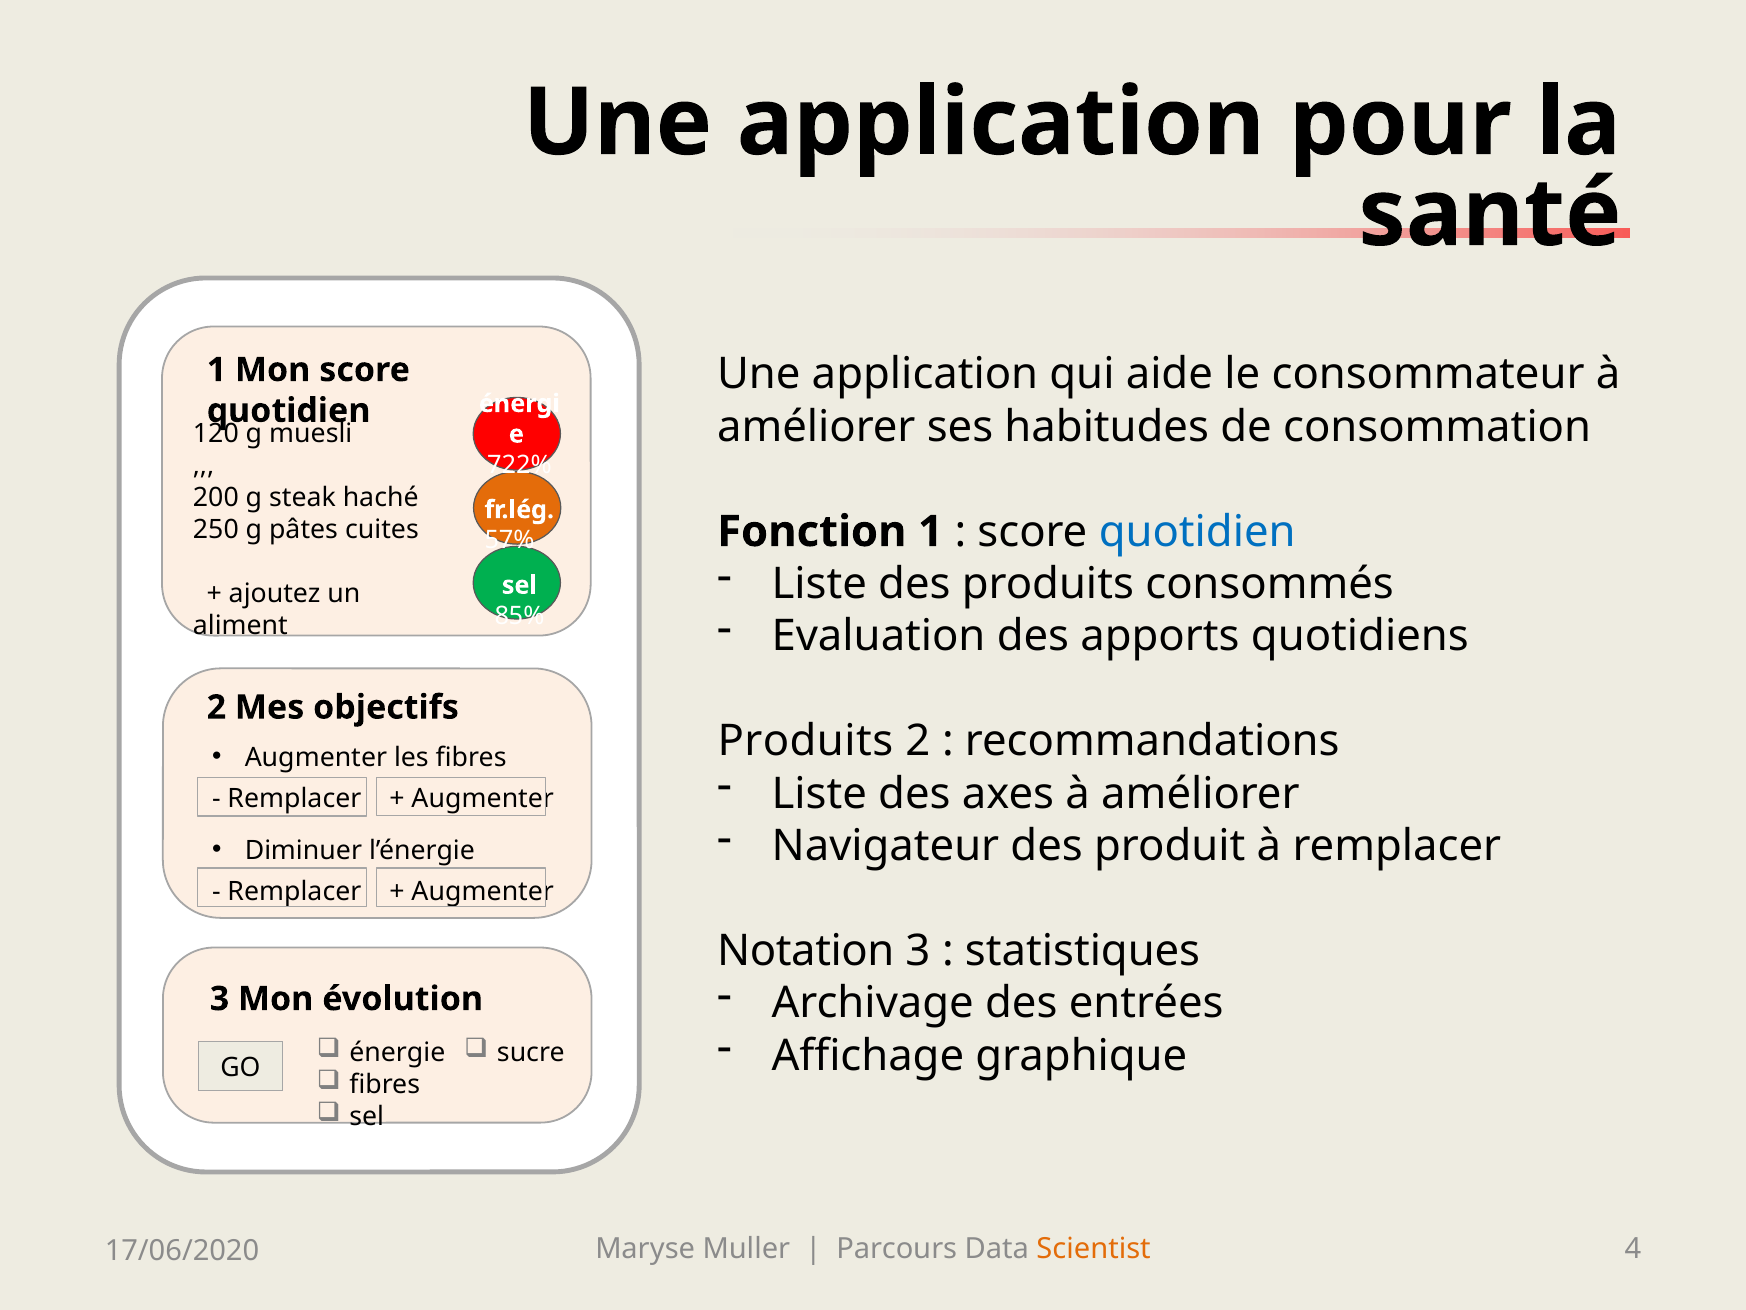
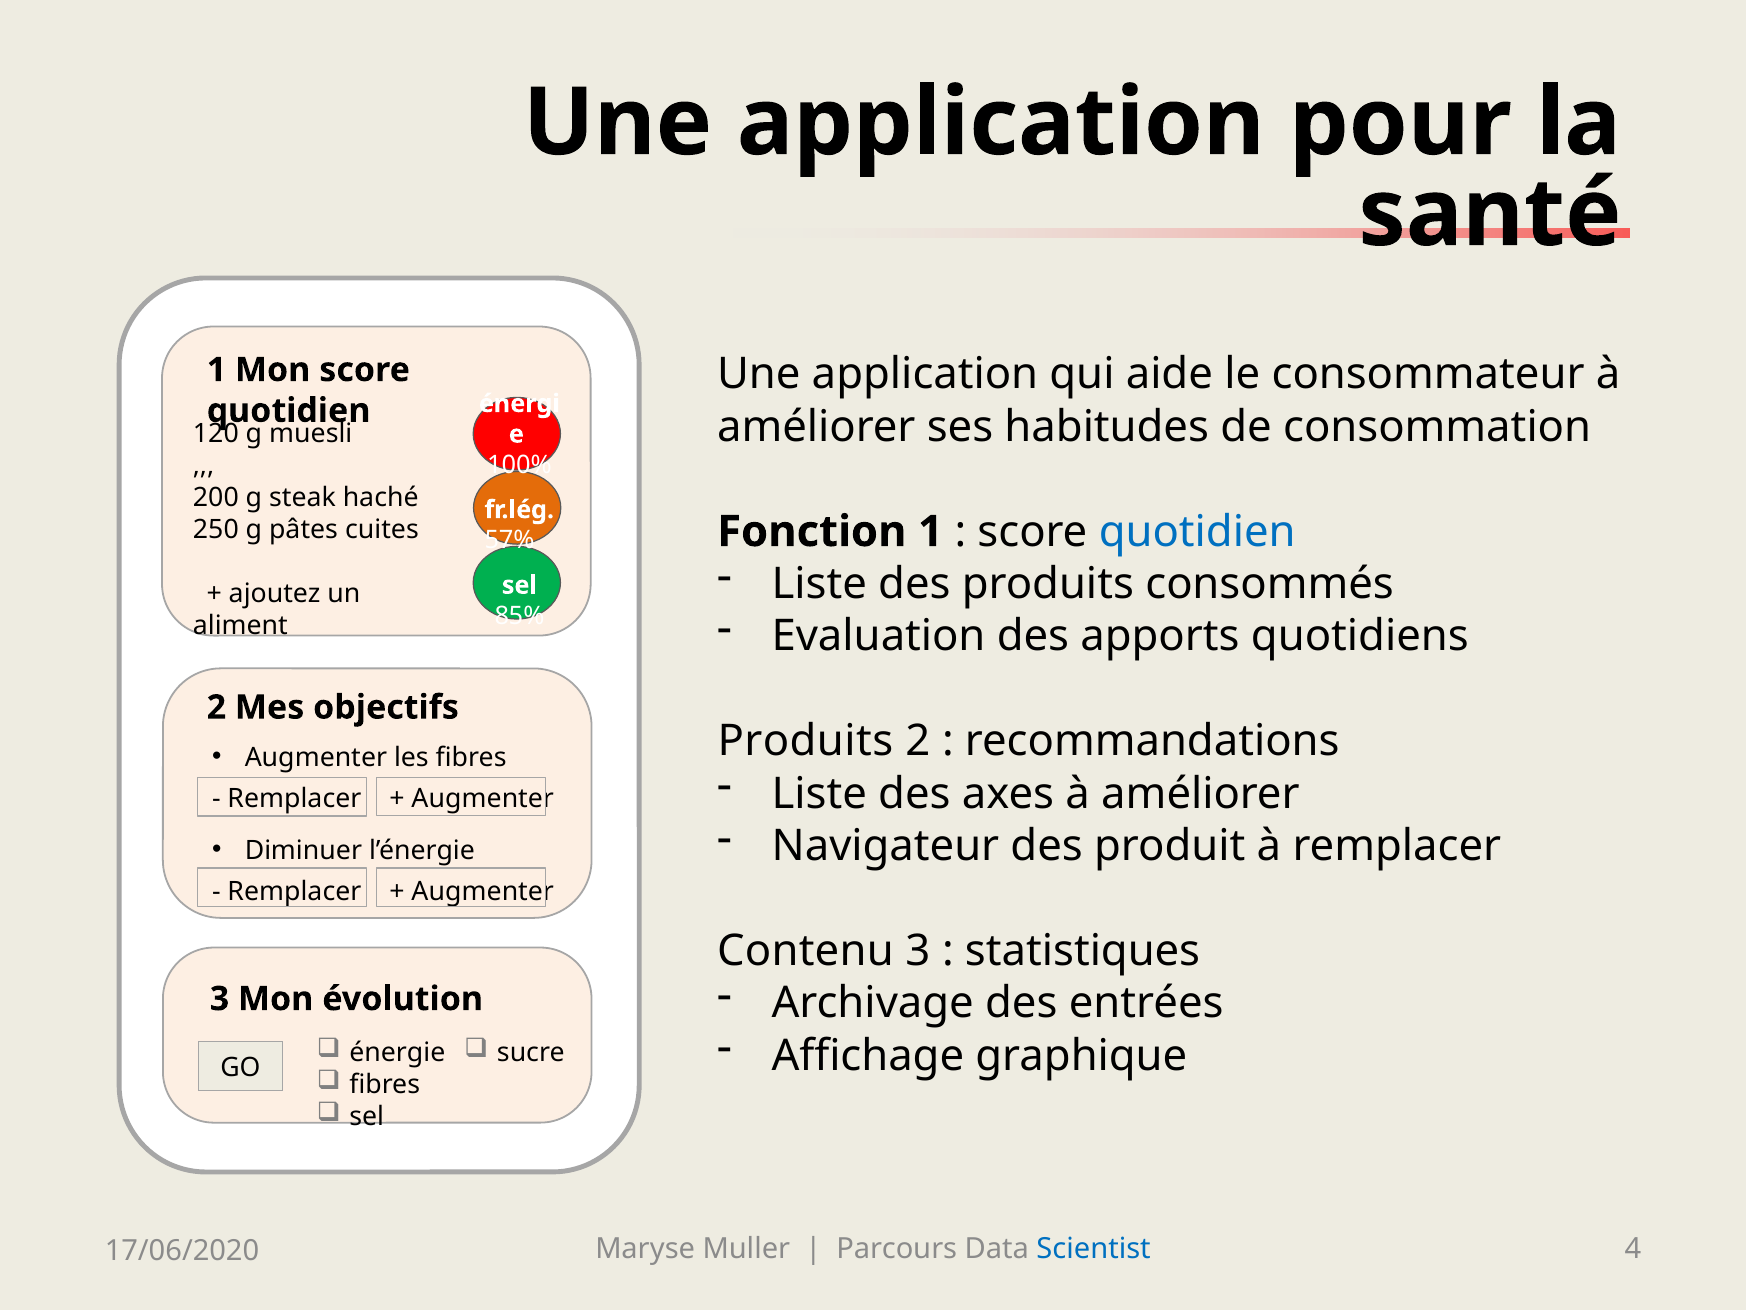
722%: 722% -> 100% (519, 465)
Notation: Notation -> Contenu (805, 951)
Scientist colour: orange -> blue (1094, 1248)
